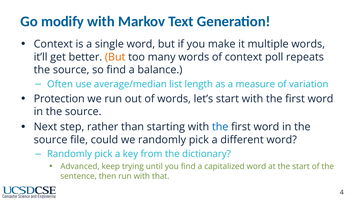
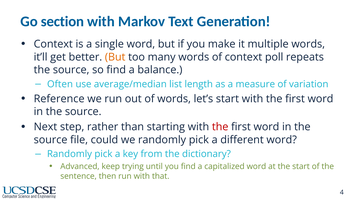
modify: modify -> section (63, 22)
Protection: Protection -> Reference (59, 99)
the colour: blue -> red (220, 127)
